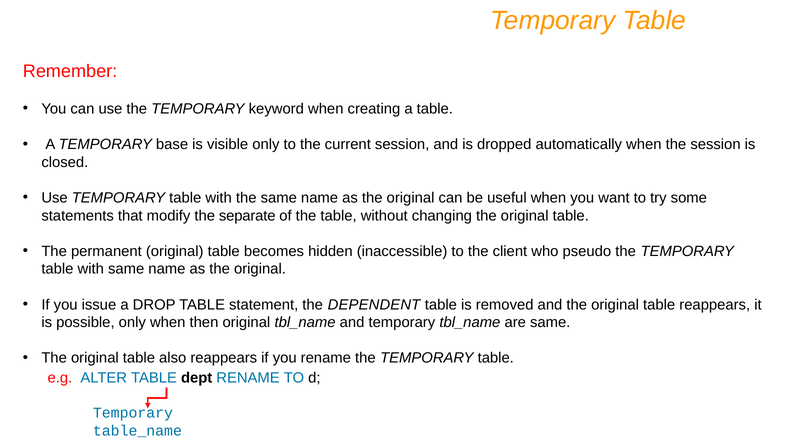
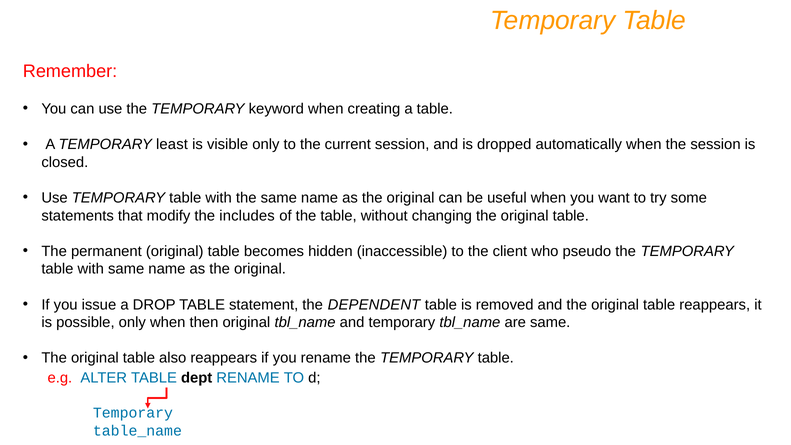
base: base -> least (172, 144)
separate: separate -> includes (247, 216)
